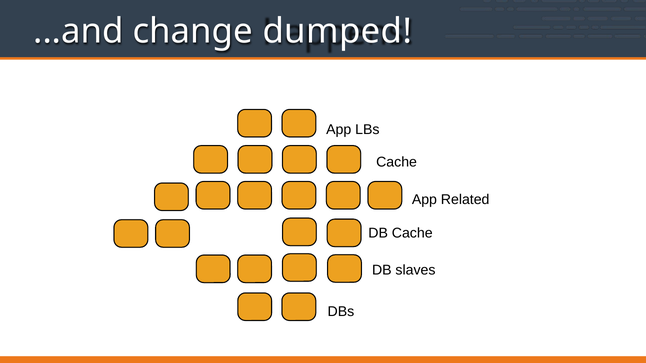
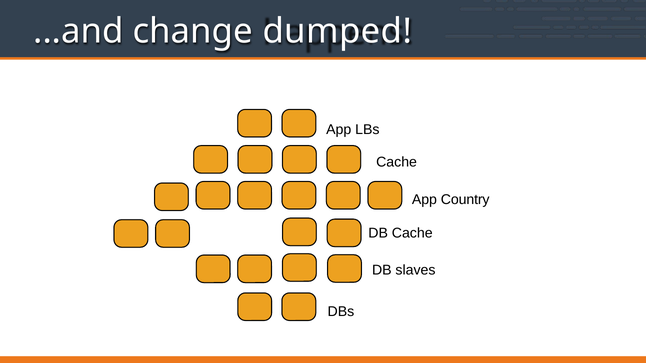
Related: Related -> Country (465, 200)
